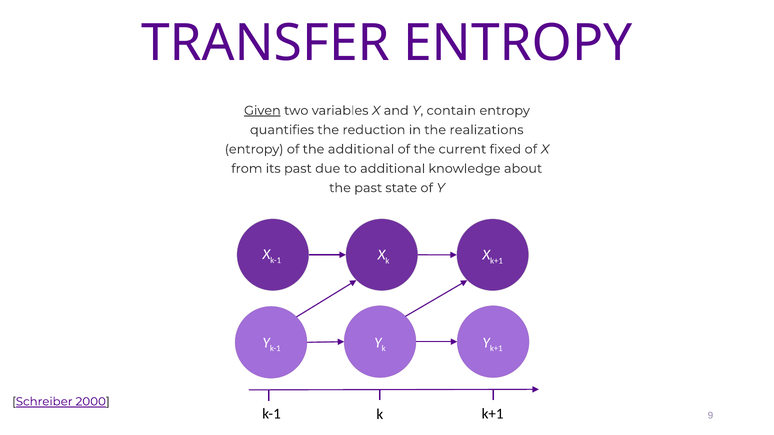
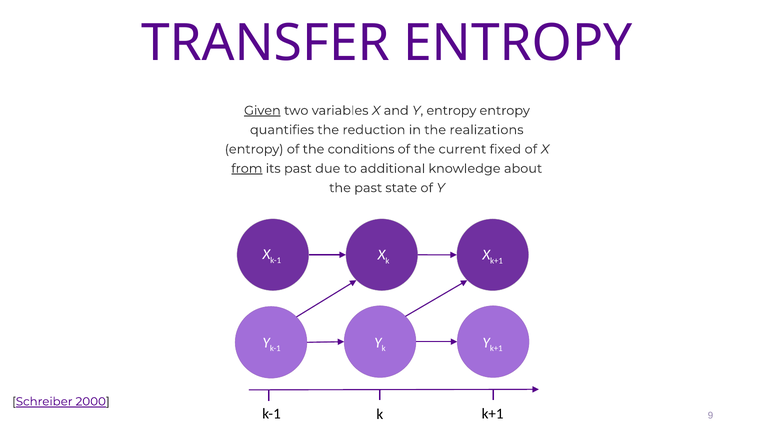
Y contain: contain -> entropy (451, 111)
the additional: additional -> conditions (361, 149)
from underline: none -> present (247, 169)
